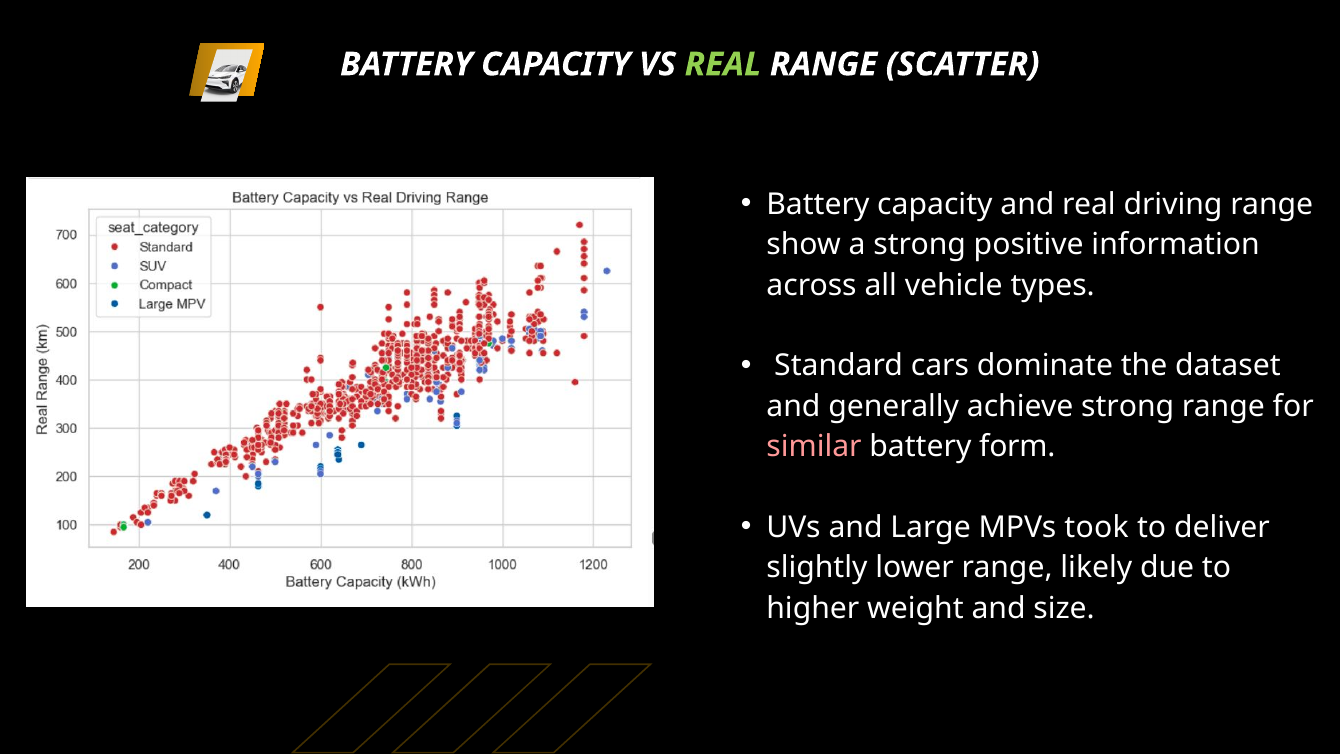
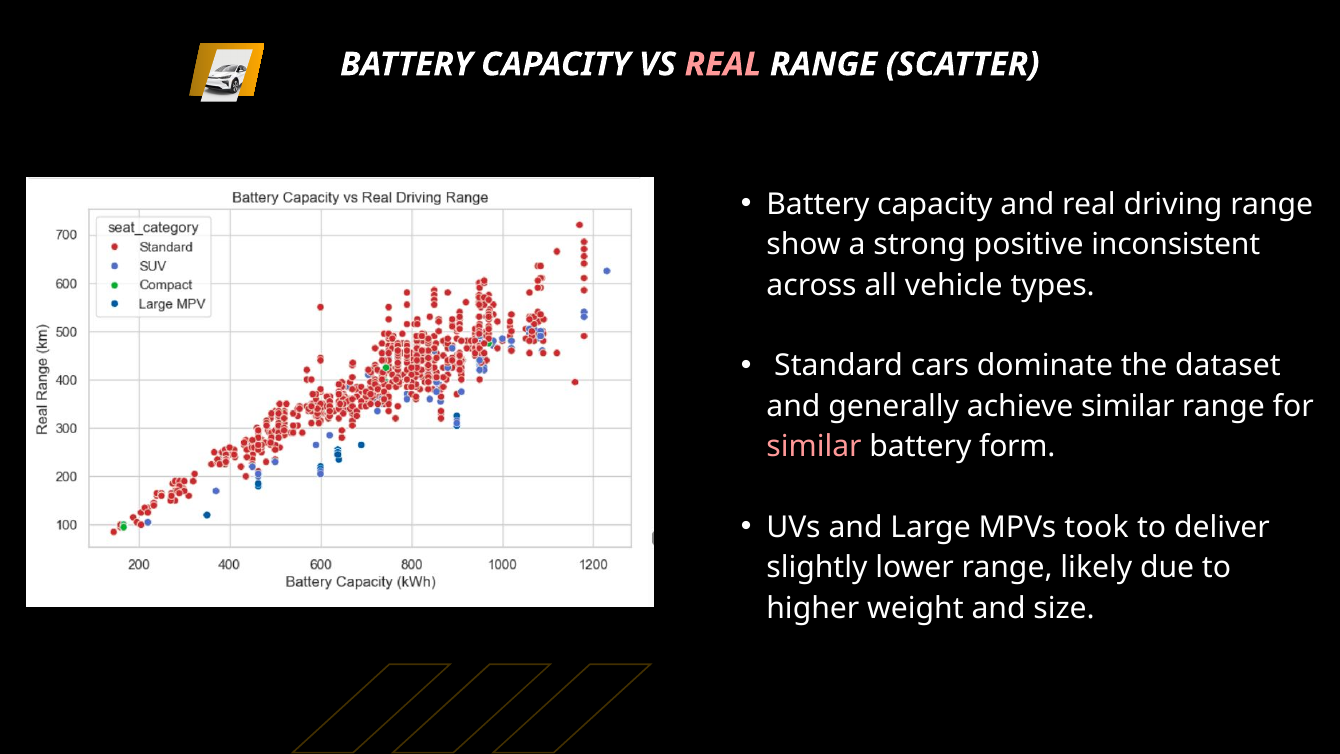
REAL colour: light green -> pink (723, 64)
information: information -> inconsistent (1176, 245)
achieve strong: strong -> similar (1128, 406)
